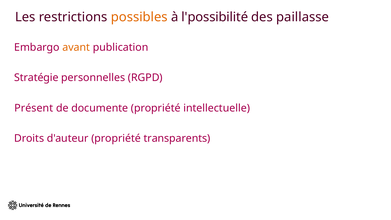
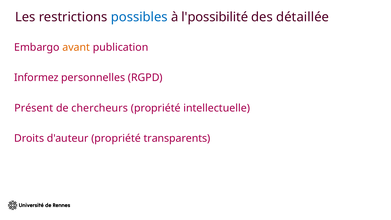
possibles colour: orange -> blue (139, 17)
paillasse: paillasse -> détaillée (303, 17)
Stratégie: Stratégie -> Informez (36, 78)
documente: documente -> chercheurs (100, 108)
